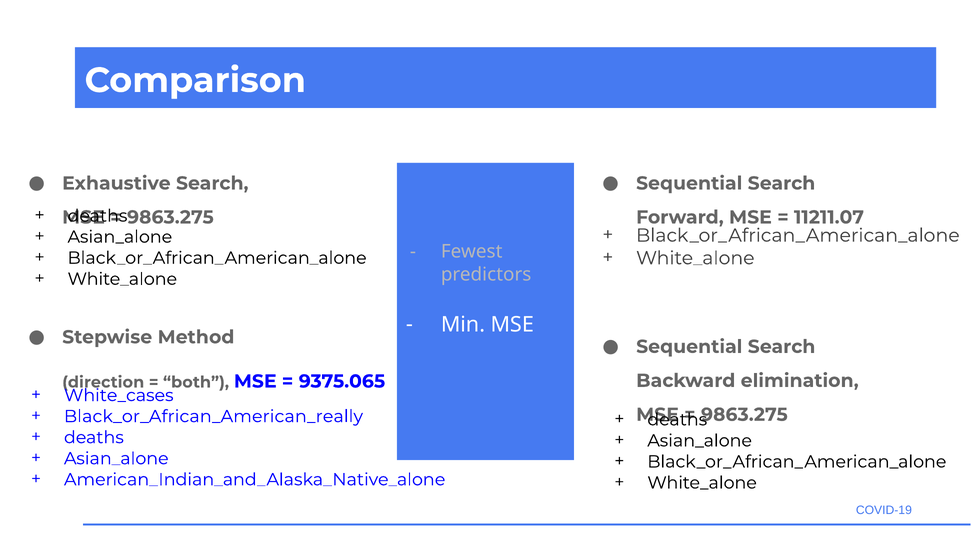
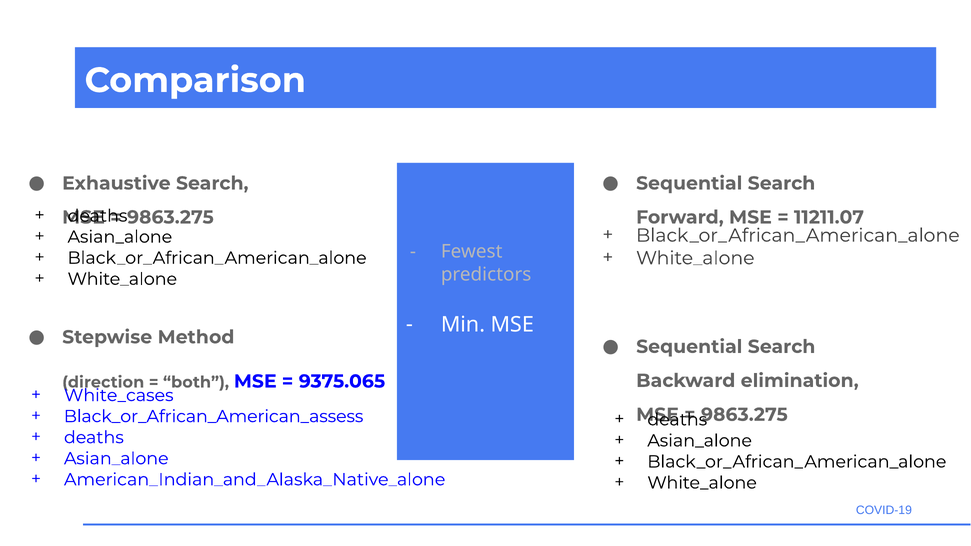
Black_or_African_American_really: Black_or_African_American_really -> Black_or_African_American_assess (214, 417)
